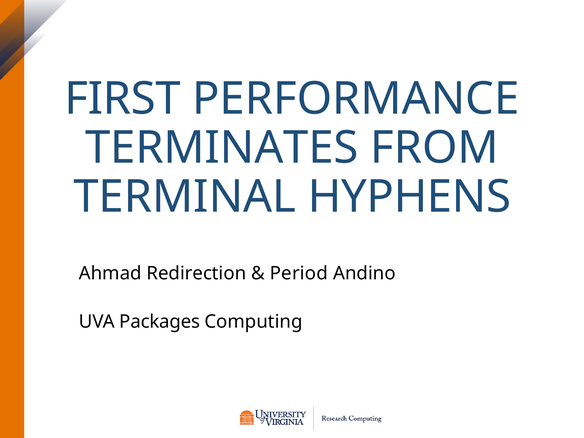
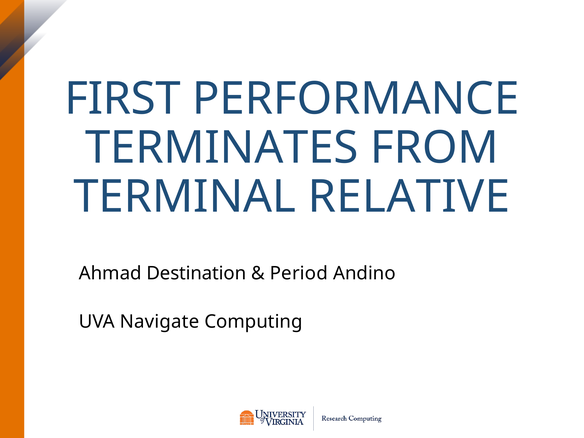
HYPHENS: HYPHENS -> RELATIVE (409, 197)
Redirection: Redirection -> Destination (196, 273)
Packages: Packages -> Navigate (159, 322)
